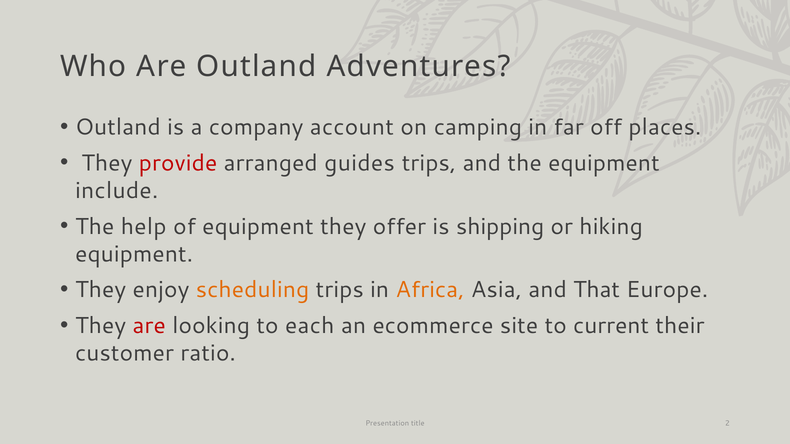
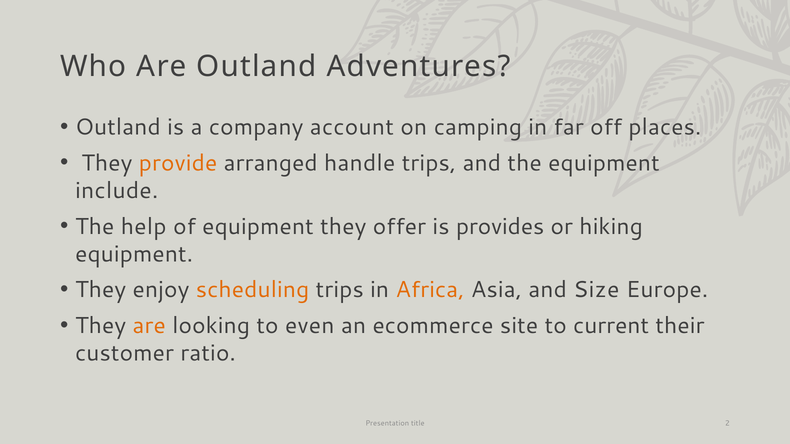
provide colour: red -> orange (178, 163)
guides: guides -> handle (360, 163)
shipping: shipping -> provides (500, 227)
That: That -> Size (596, 290)
are colour: red -> orange (149, 326)
each: each -> even (310, 326)
